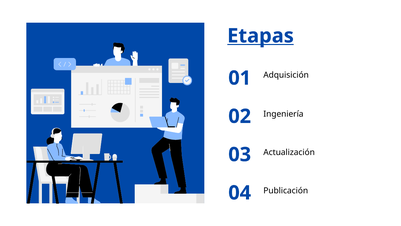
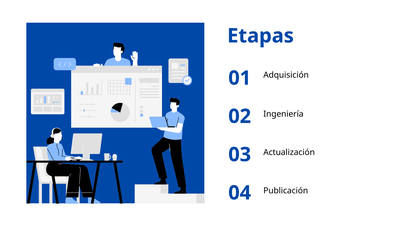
Etapas underline: present -> none (260, 36)
